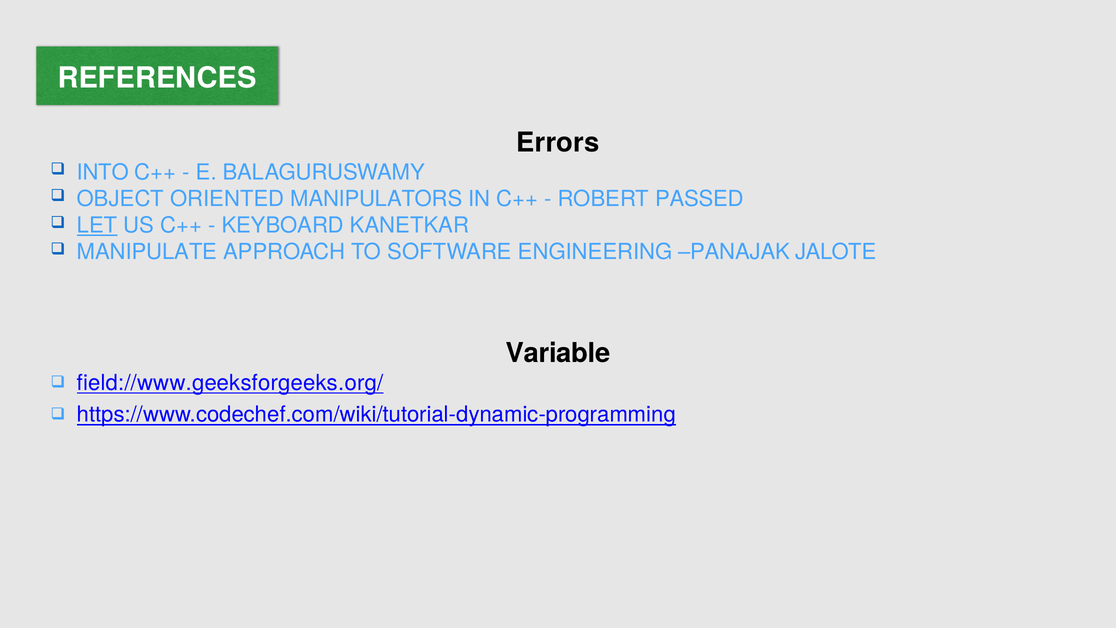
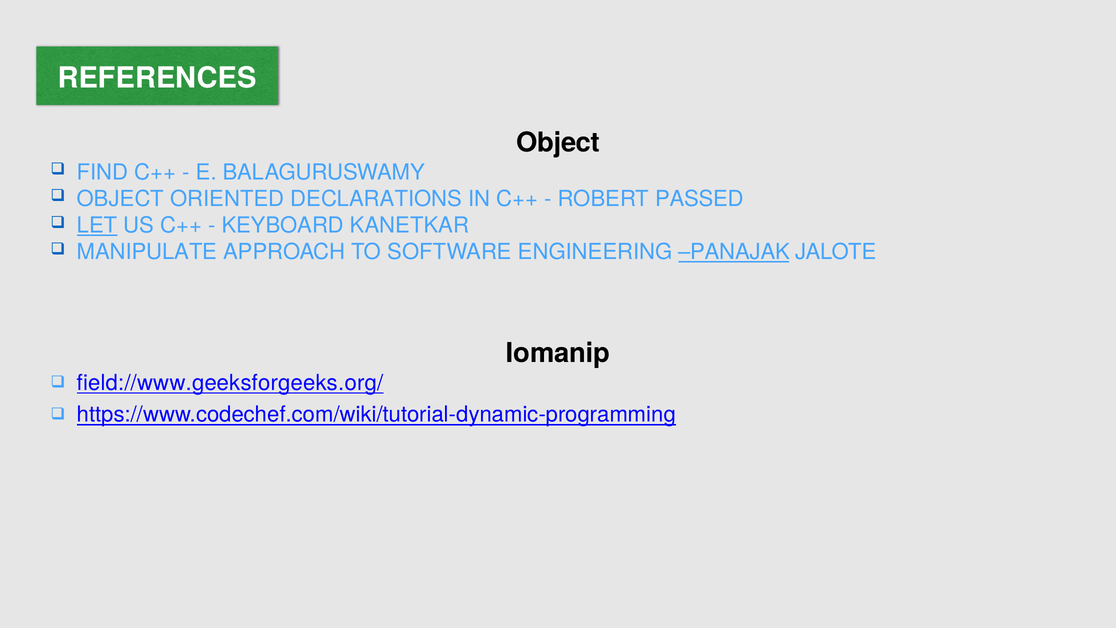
Errors: Errors -> Object (558, 143)
INTO: INTO -> FIND (103, 173)
MANIPULATORS: MANIPULATORS -> DECLARATIONS (376, 199)
PANAJAK underline: none -> present (734, 252)
Variable: Variable -> Iomanip (558, 353)
